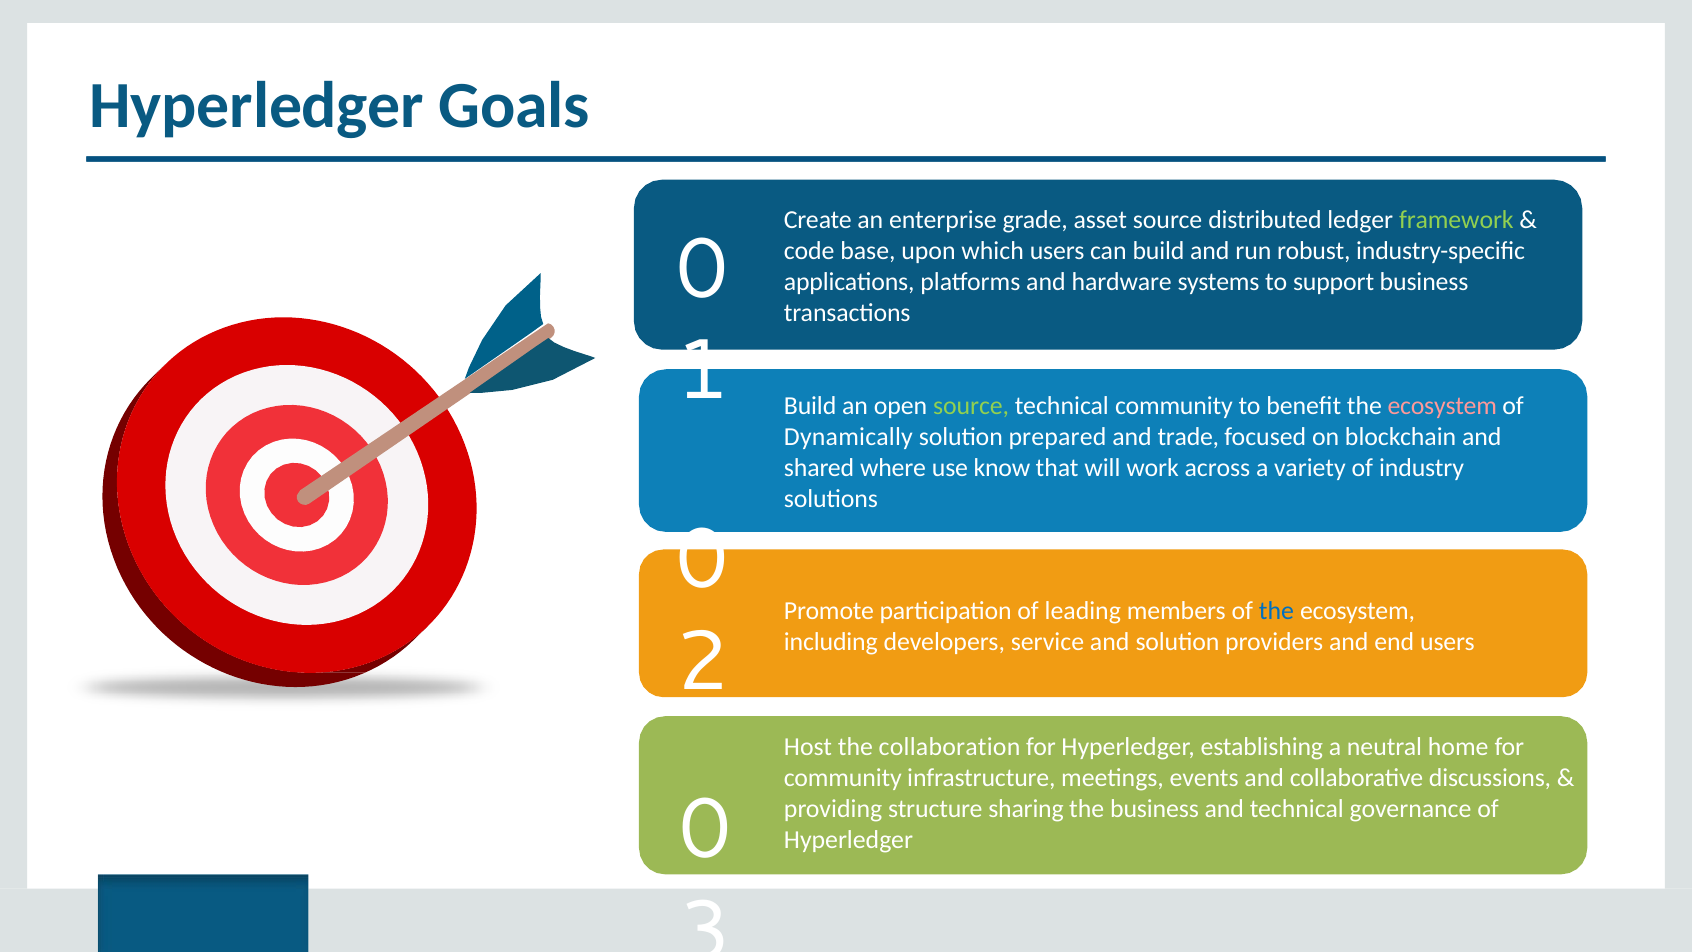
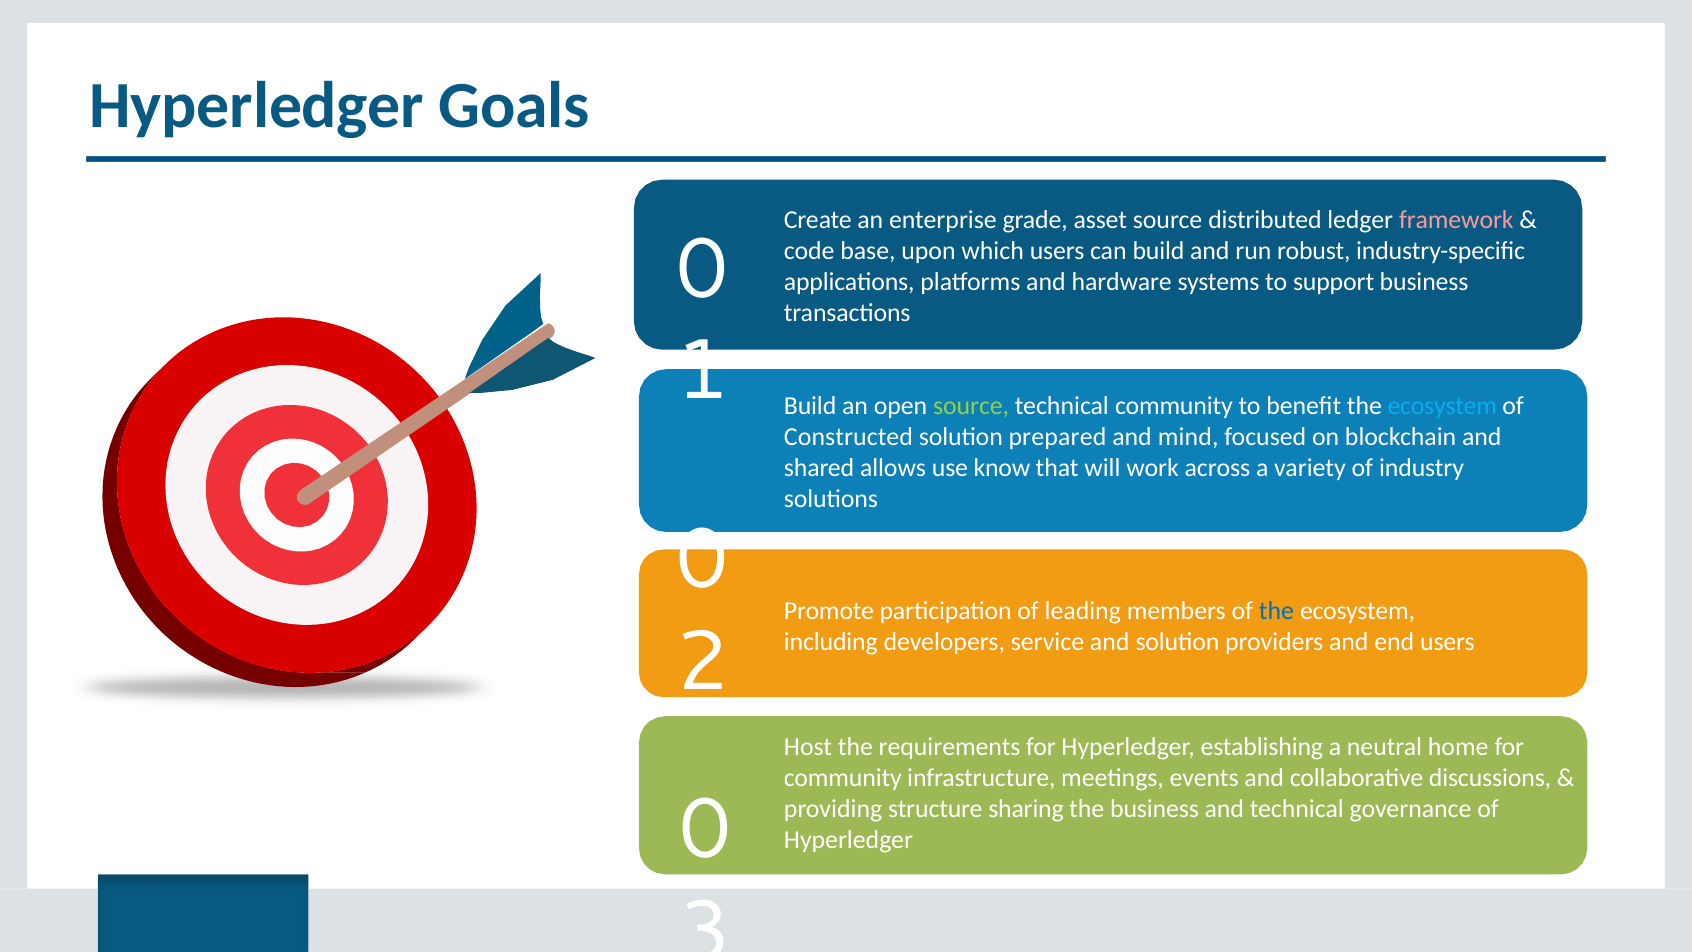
framework colour: light green -> pink (1456, 220)
ecosystem colour: pink -> light blue (1442, 406)
Dynamically: Dynamically -> Constructed (848, 437)
trade: trade -> mind (1188, 437)
where: where -> allows (893, 468)
collaboration: collaboration -> requirements (950, 747)
